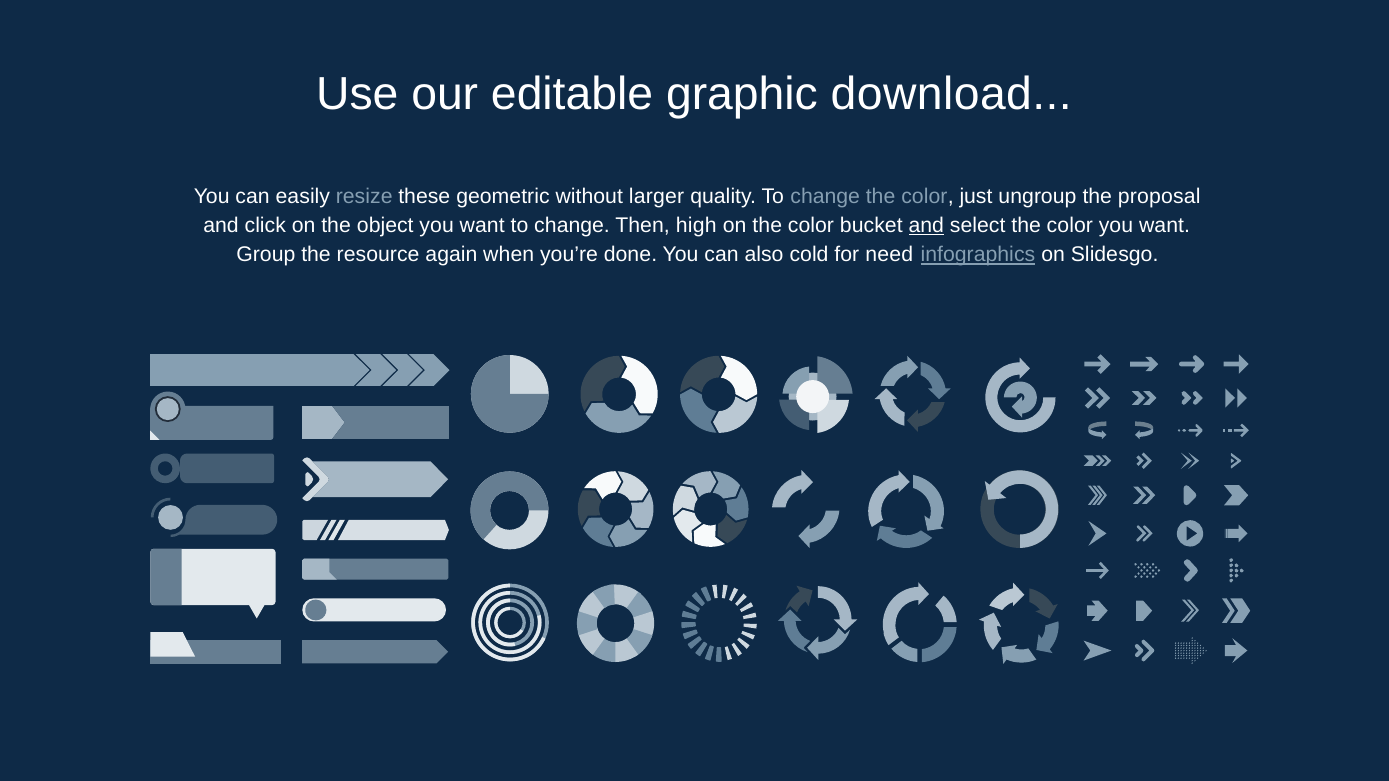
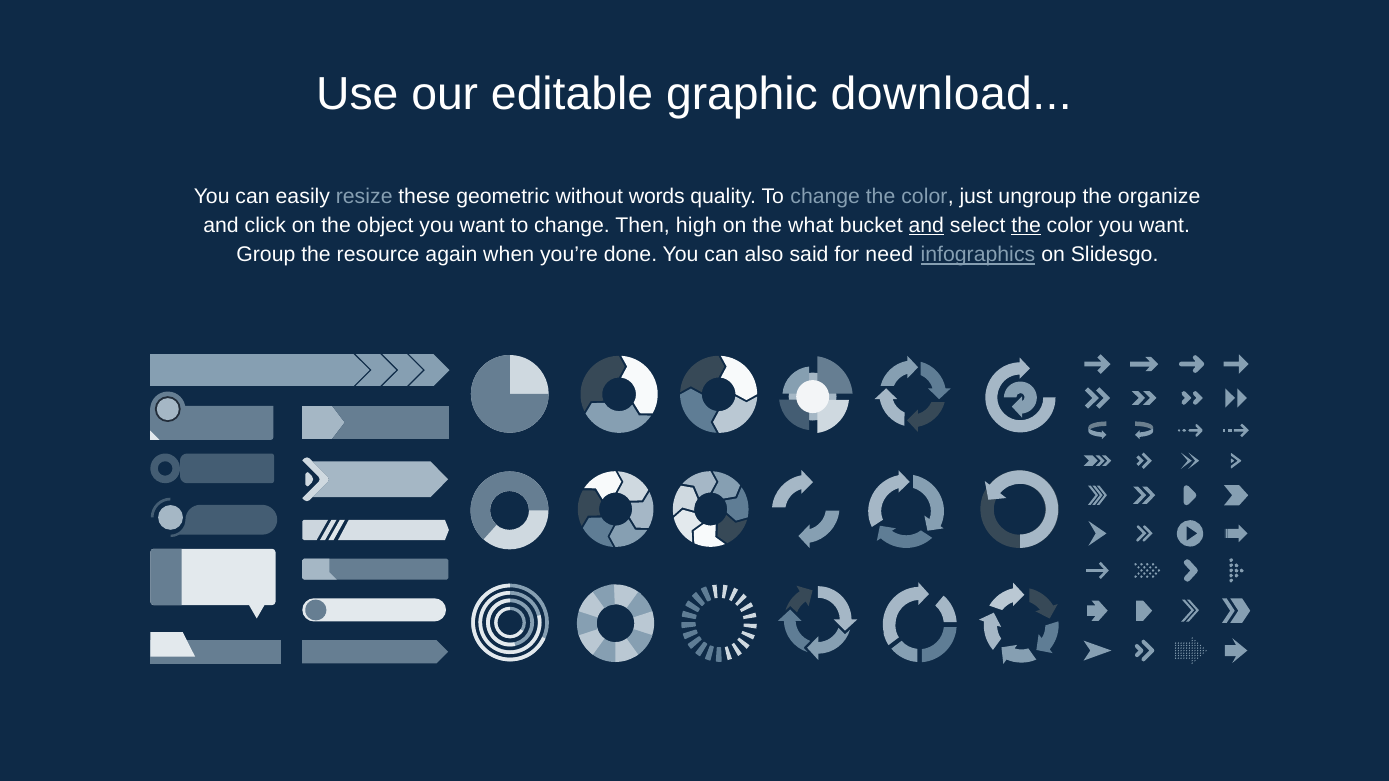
larger: larger -> words (657, 196)
proposal: proposal -> organize (1159, 196)
on the color: color -> what (811, 226)
the underline: none -> present (1026, 226)
cold: cold -> said (809, 255)
